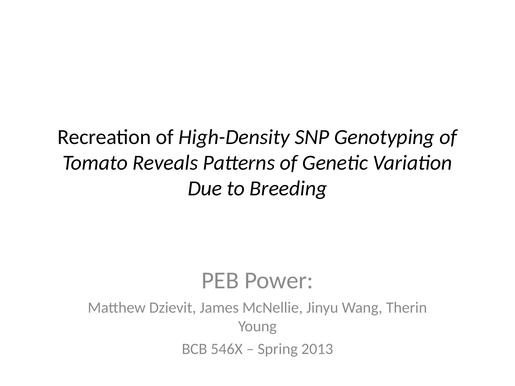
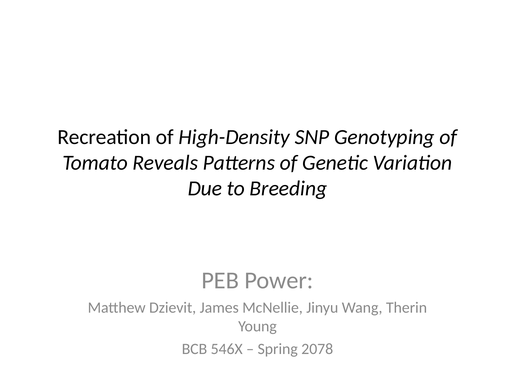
2013: 2013 -> 2078 (317, 349)
